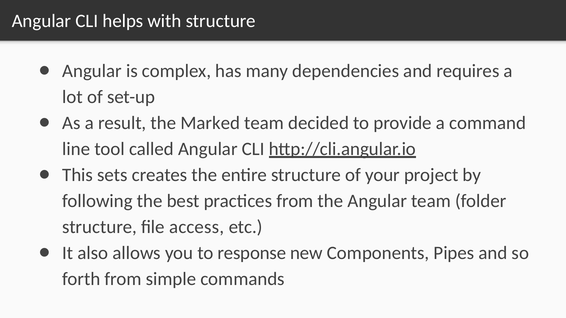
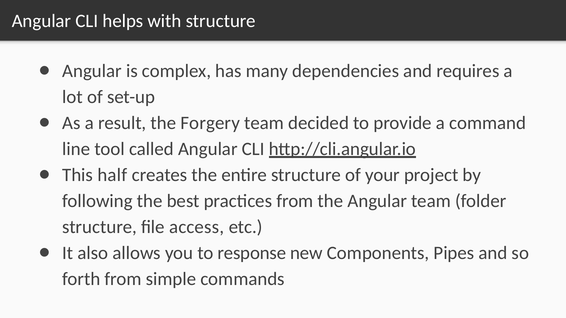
Marked: Marked -> Forgery (210, 123)
sets: sets -> half (112, 175)
